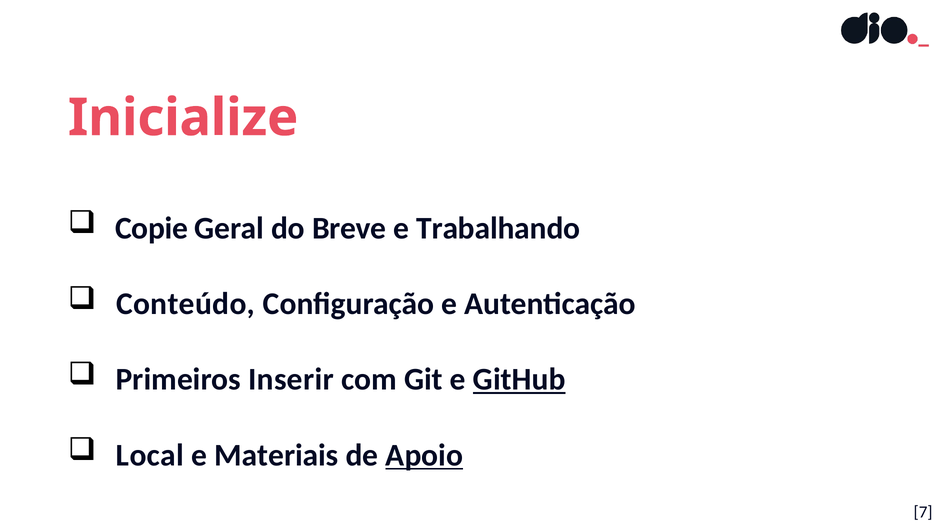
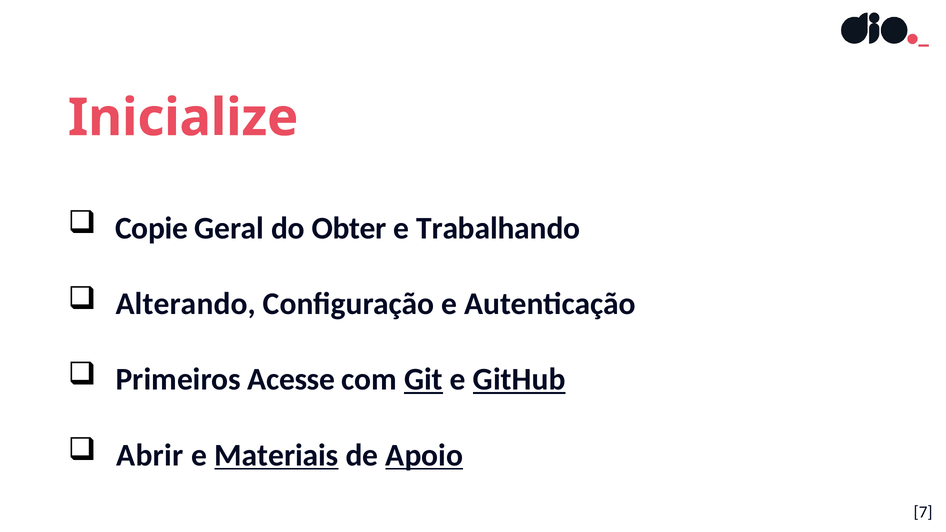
Breve: Breve -> Obter (349, 228)
Conteúdo: Conteúdo -> Alterando (186, 304)
Inserir: Inserir -> Acesse (291, 380)
Git underline: none -> present (423, 380)
Local: Local -> Abrir (150, 455)
Materiais underline: none -> present (276, 455)
